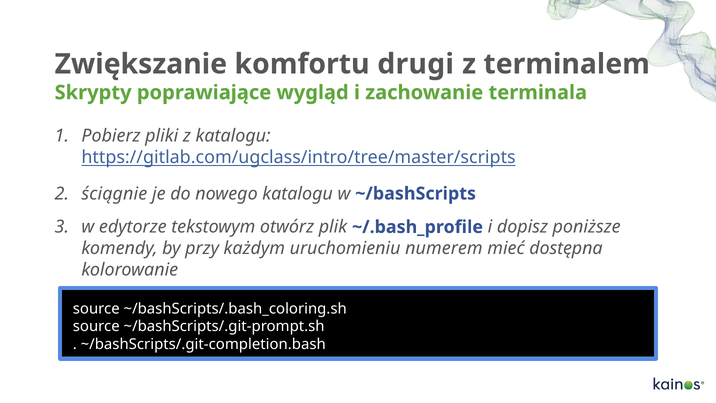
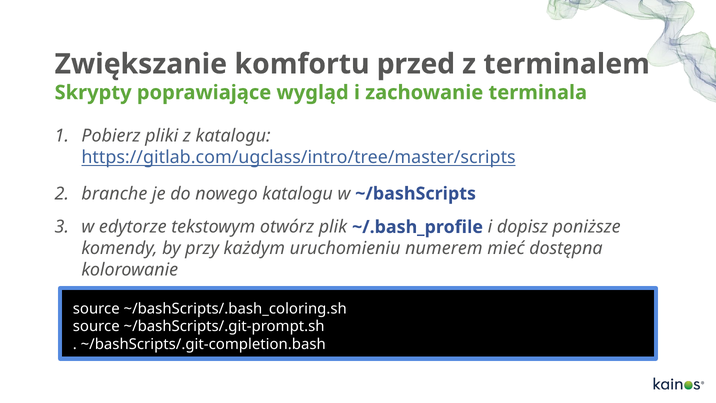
drugi: drugi -> przed (416, 64)
ściągnie: ściągnie -> branche (114, 193)
